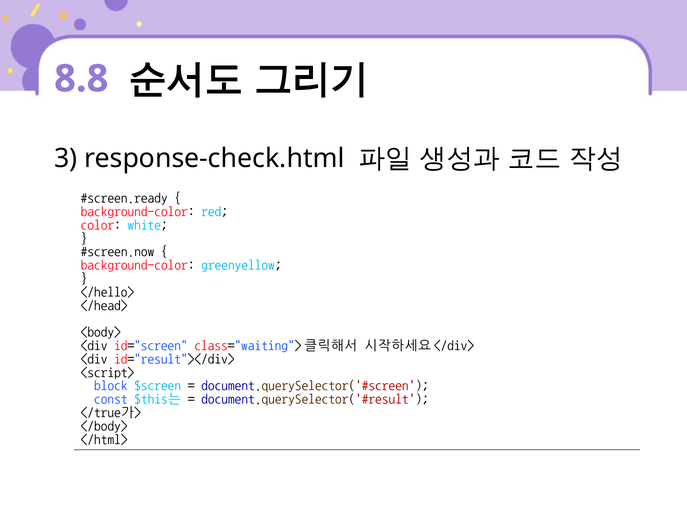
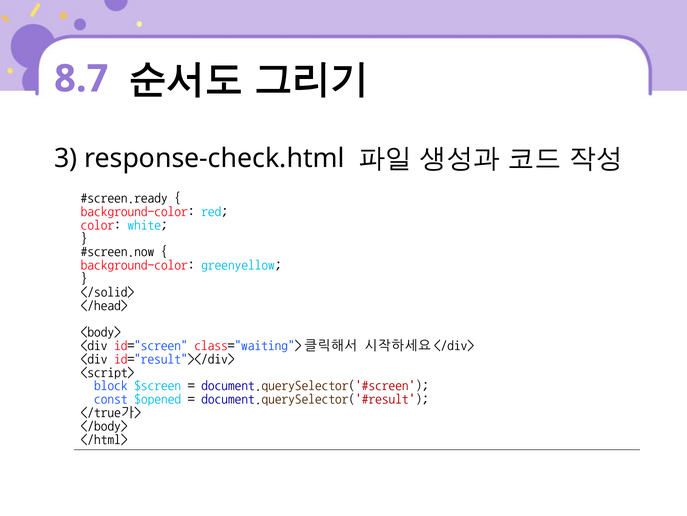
8.8: 8.8 -> 8.7 (81, 79)
</hello>: </hello> -> </solid> (107, 291)
$this는: $this는 -> $opened (158, 398)
